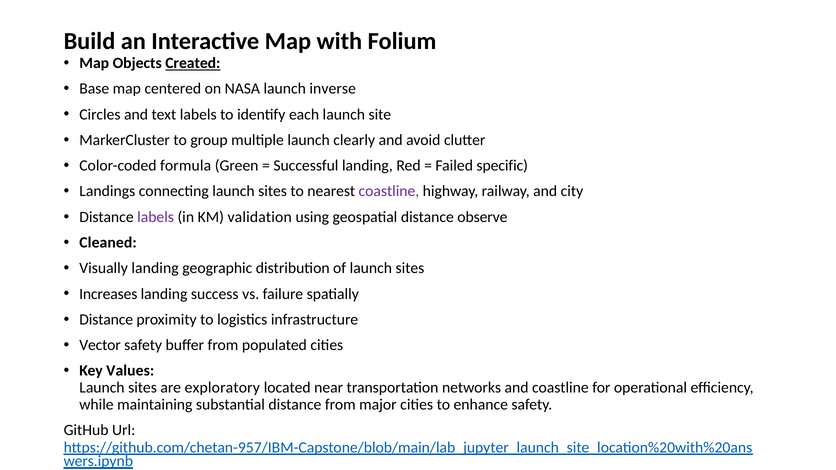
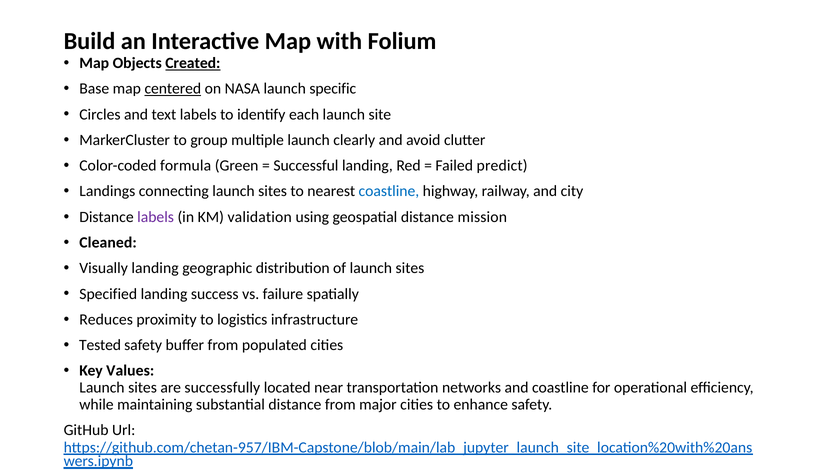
centered underline: none -> present (173, 89)
inverse: inverse -> specific (333, 89)
specific: specific -> predict (502, 166)
coastline colour: purple -> blue (389, 191)
observe: observe -> mission (482, 217)
Increases: Increases -> Specified (108, 294)
Distance: Distance -> Reduces (106, 320)
Vector: Vector -> Tested (100, 345)
exploratory: exploratory -> successfully (222, 388)
